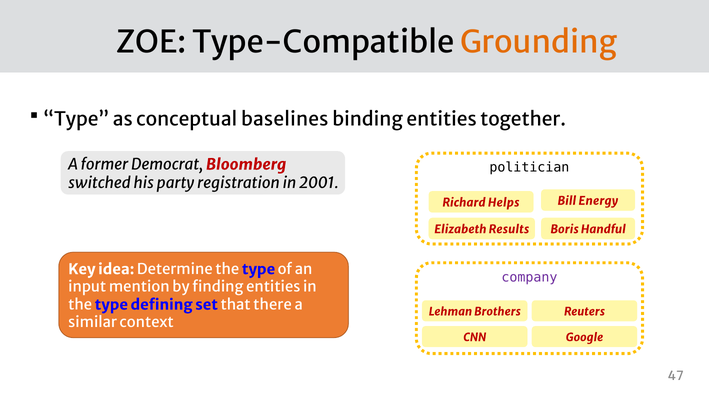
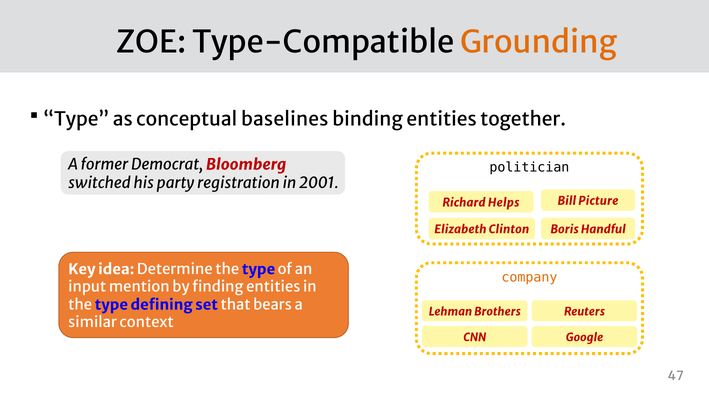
Energy: Energy -> Picture (598, 201)
Results: Results -> Clinton (509, 229)
company colour: purple -> orange (529, 277)
there: there -> bears (273, 305)
